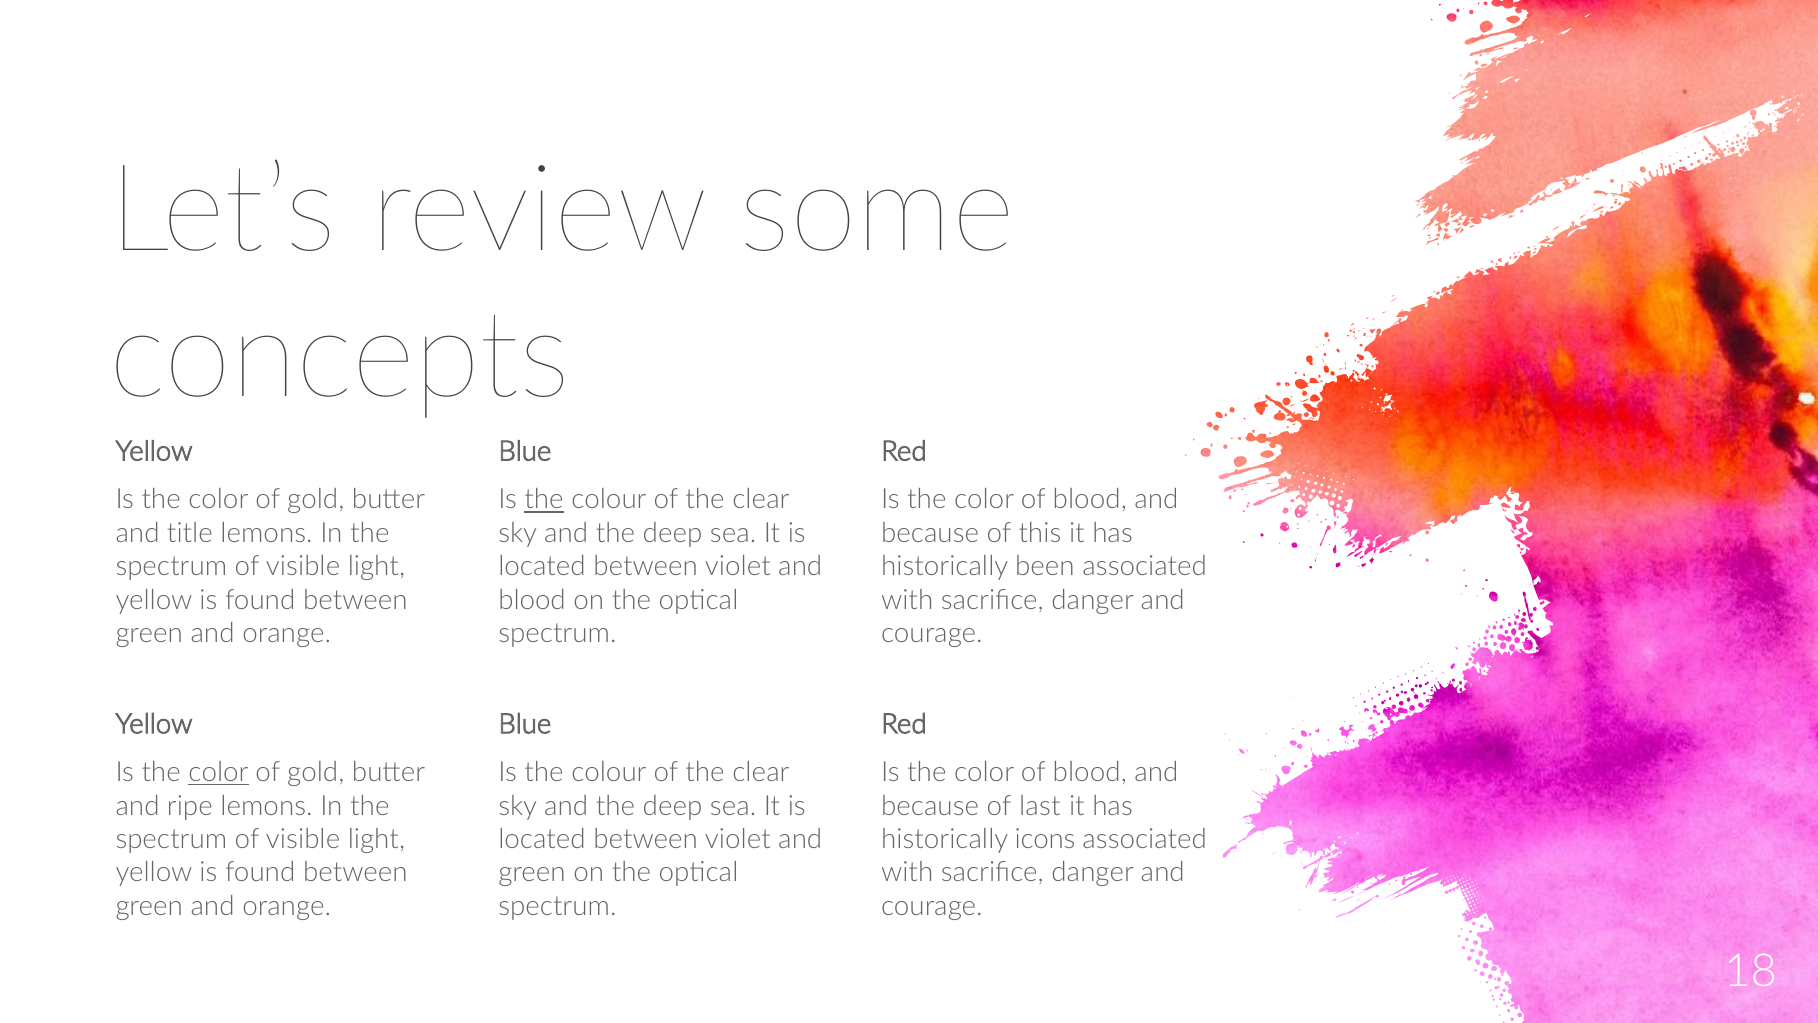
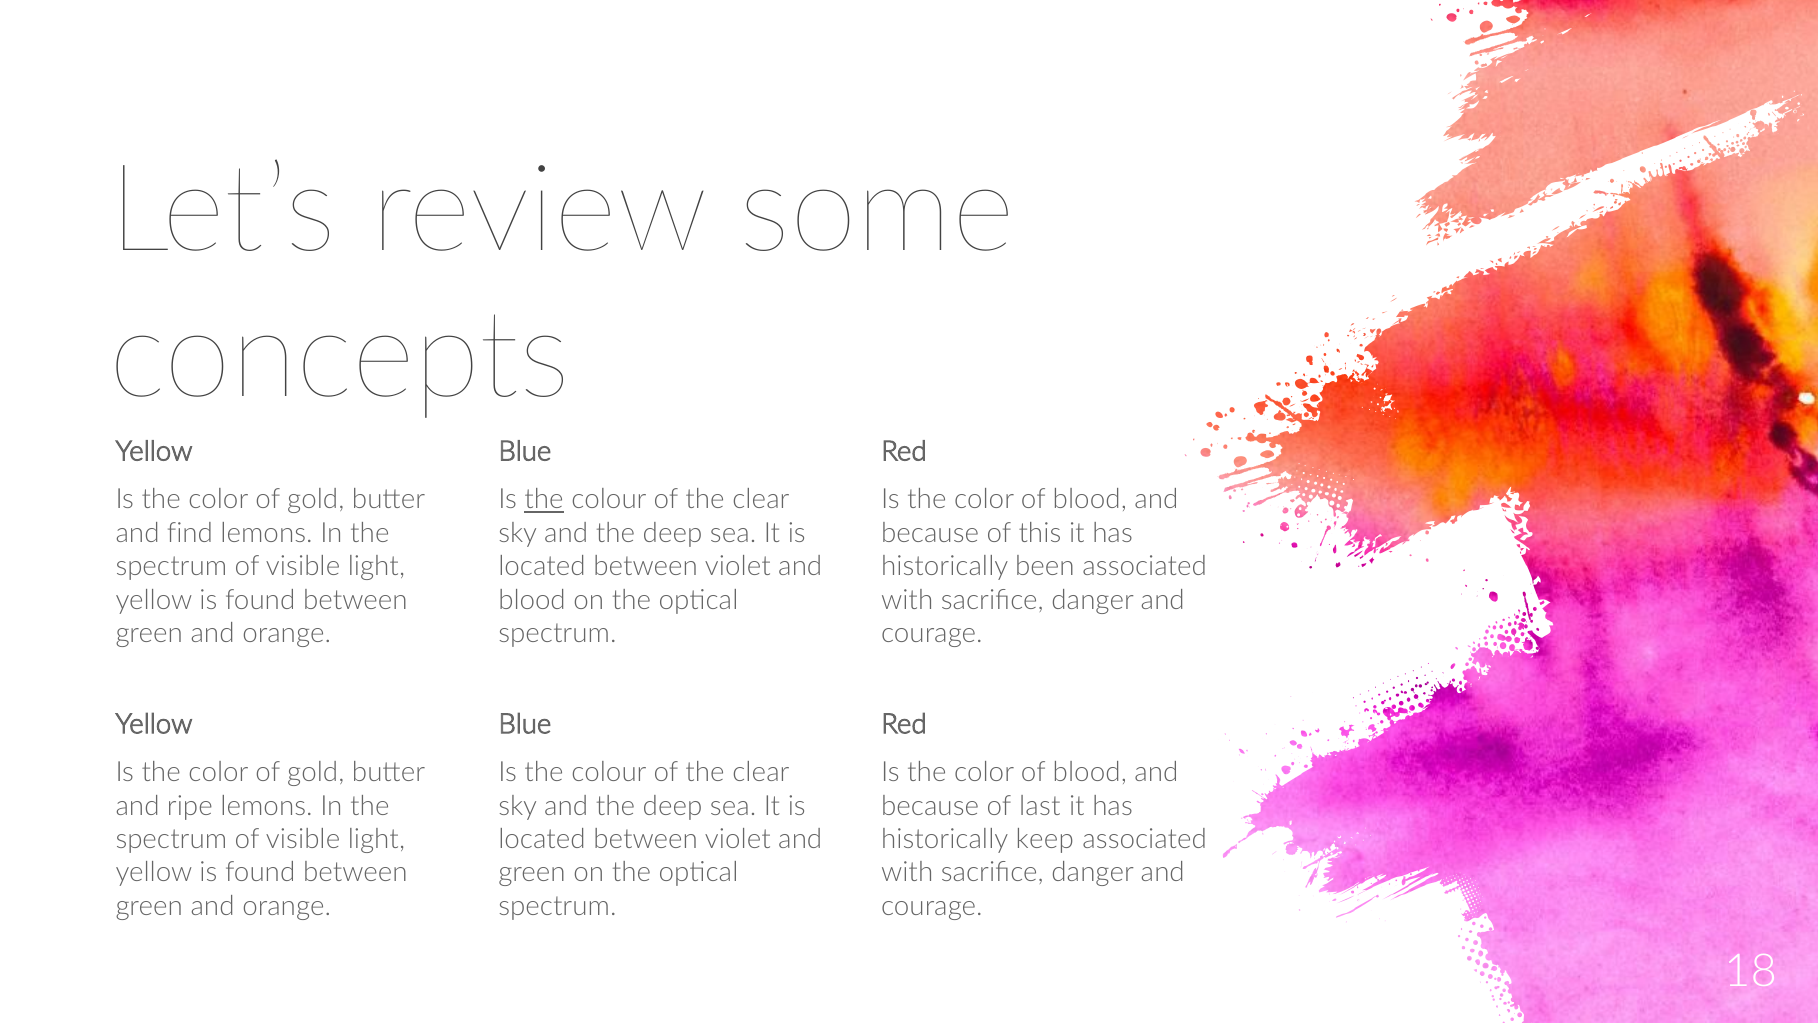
title: title -> find (190, 533)
color underline: present -> none (218, 772)
icons: icons -> keep (1045, 839)
